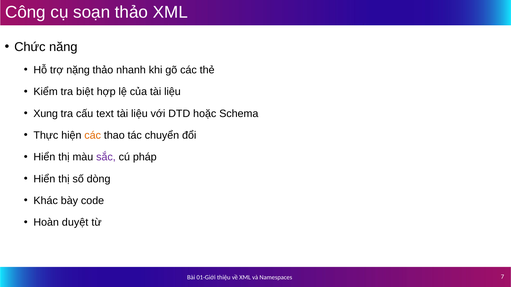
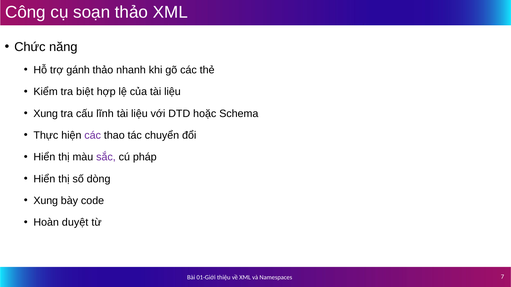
nặng: nặng -> gánh (78, 70)
text: text -> lĩnh (105, 114)
các colour: orange -> purple (93, 136)
Khác: Khác -> Xung (46, 201)
